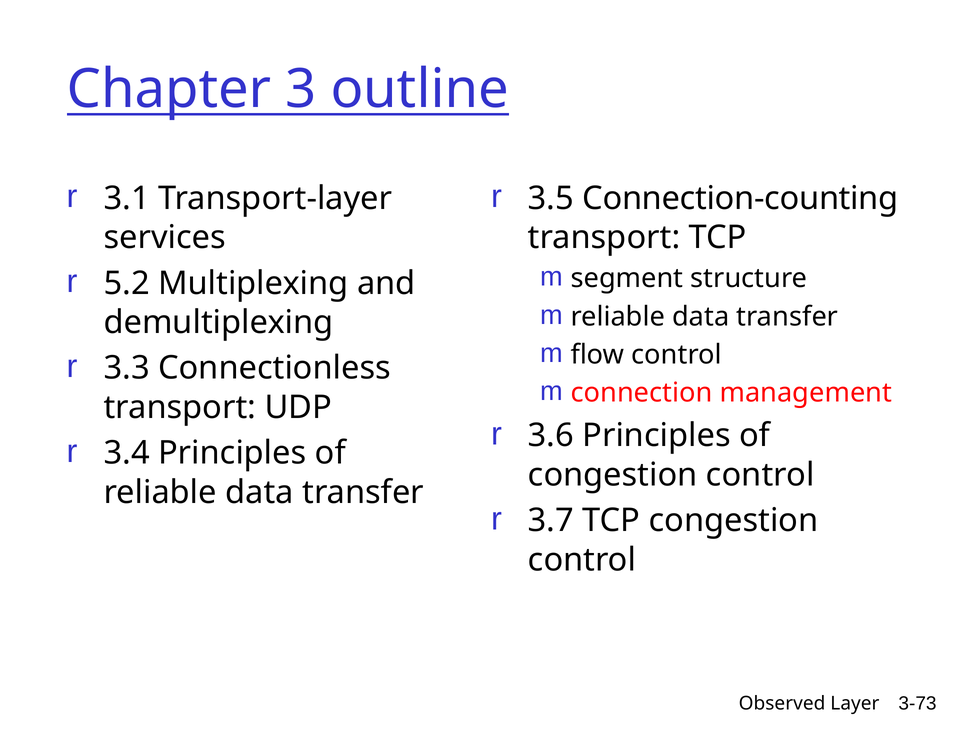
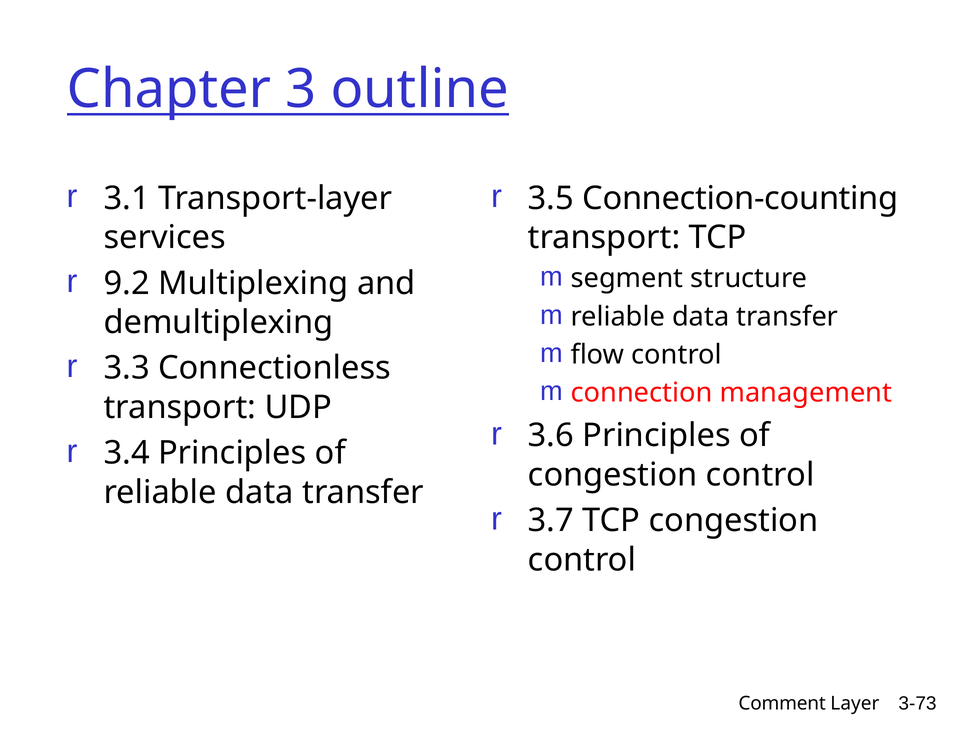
5.2: 5.2 -> 9.2 (127, 283)
Observed: Observed -> Comment (782, 703)
